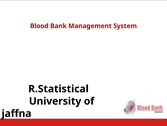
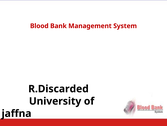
R.Statistical: R.Statistical -> R.Discarded (58, 88)
